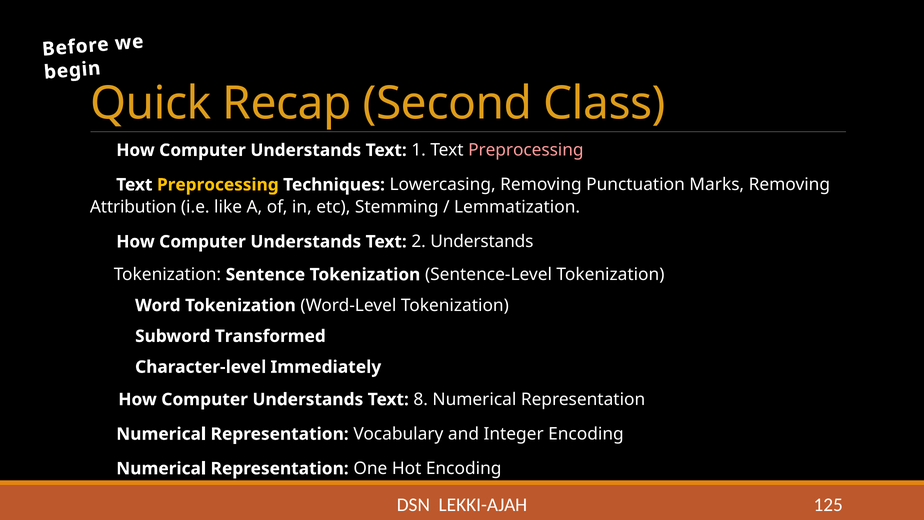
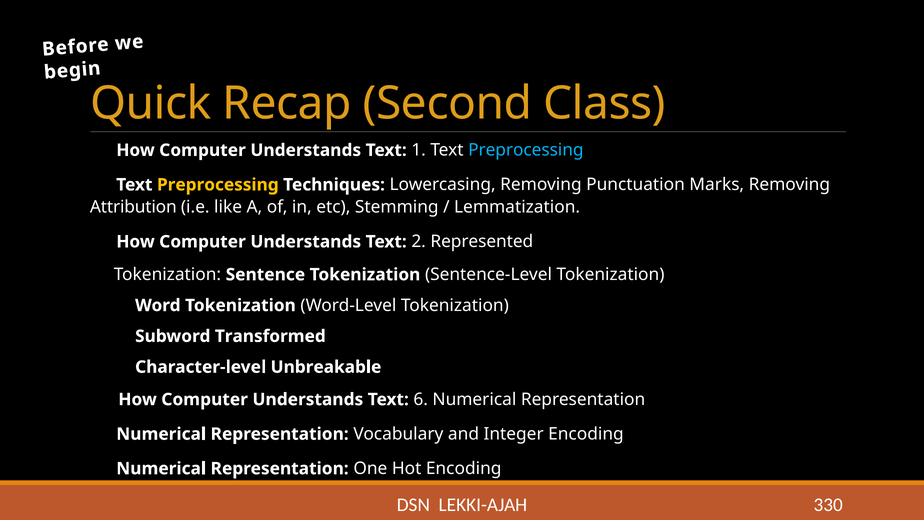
Preprocessing colour: pink -> light blue (526, 150)
2 Understands: Understands -> Represented (482, 242)
Immediately: Immediately -> Unbreakable (326, 367)
8: 8 -> 6 (421, 399)
125: 125 -> 330 (828, 504)
